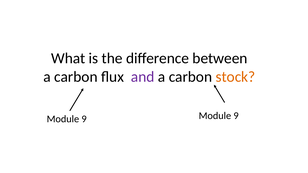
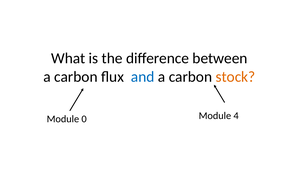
and colour: purple -> blue (143, 77)
9: 9 -> 0 (84, 119)
9: 9 -> 4 (236, 116)
